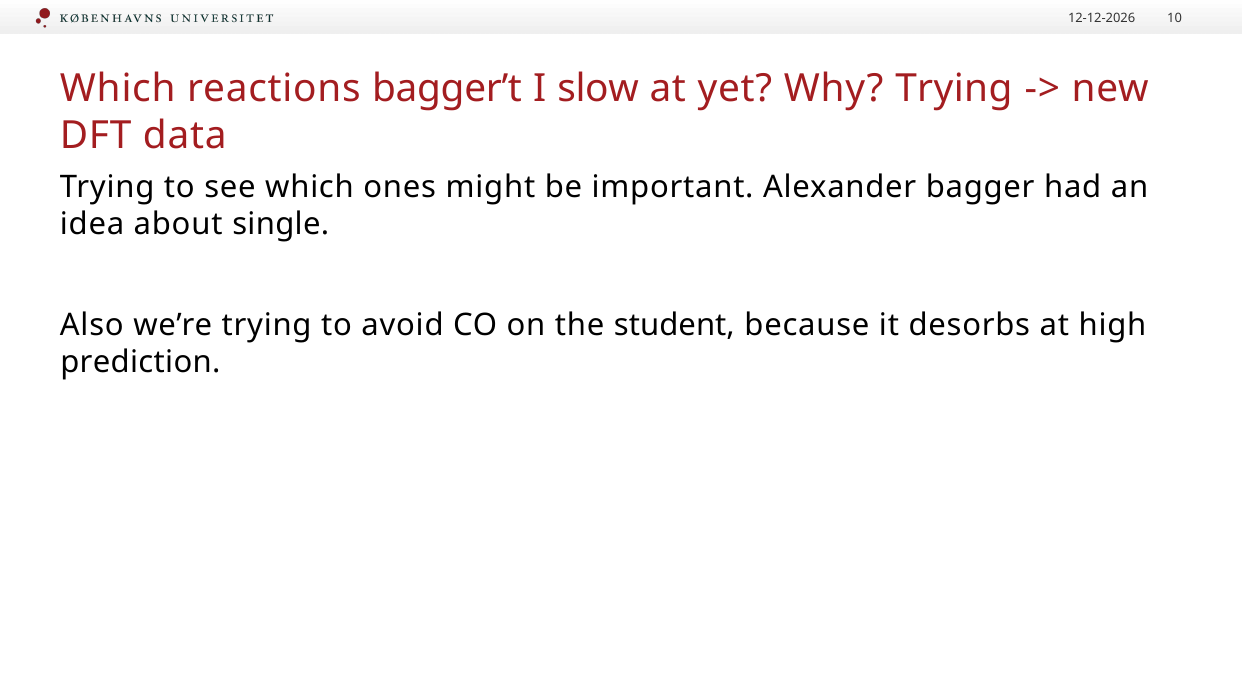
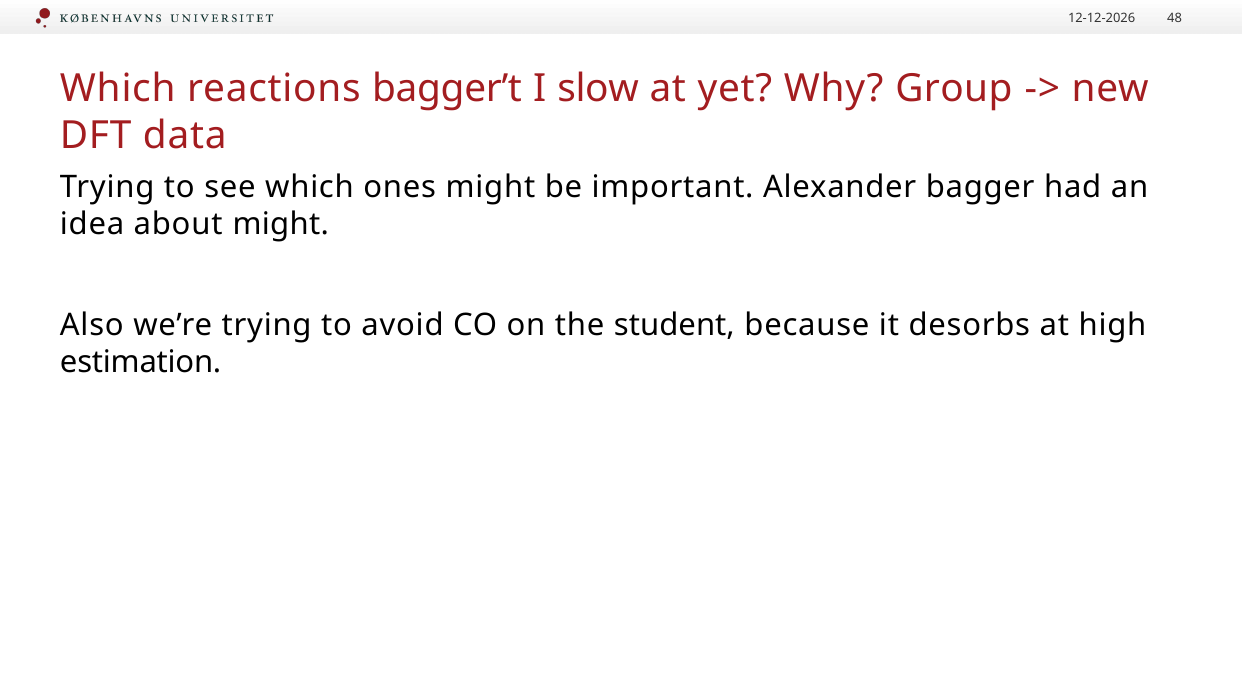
10: 10 -> 48 (1175, 18)
Why Trying: Trying -> Group (954, 89)
about single: single -> might (281, 225)
prediction: prediction -> estimation (141, 362)
